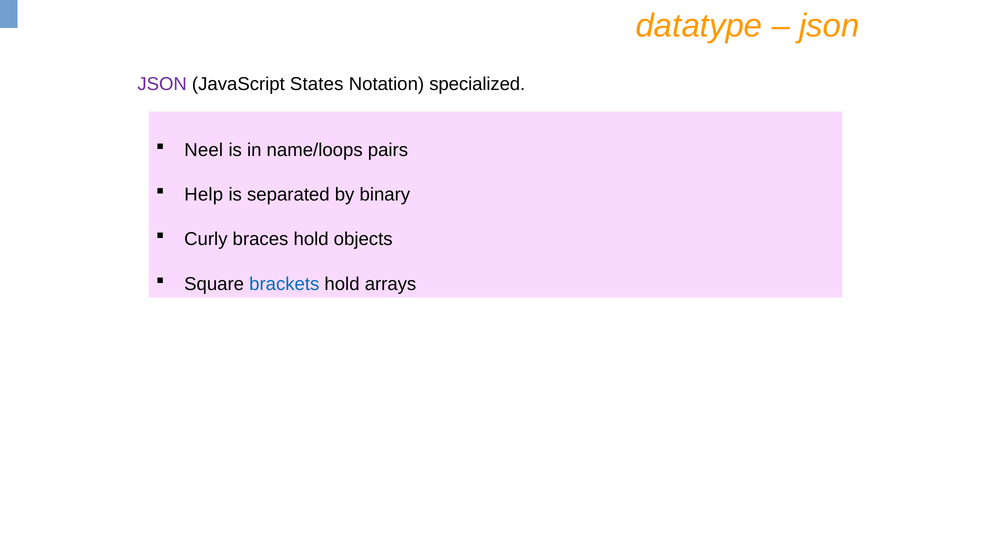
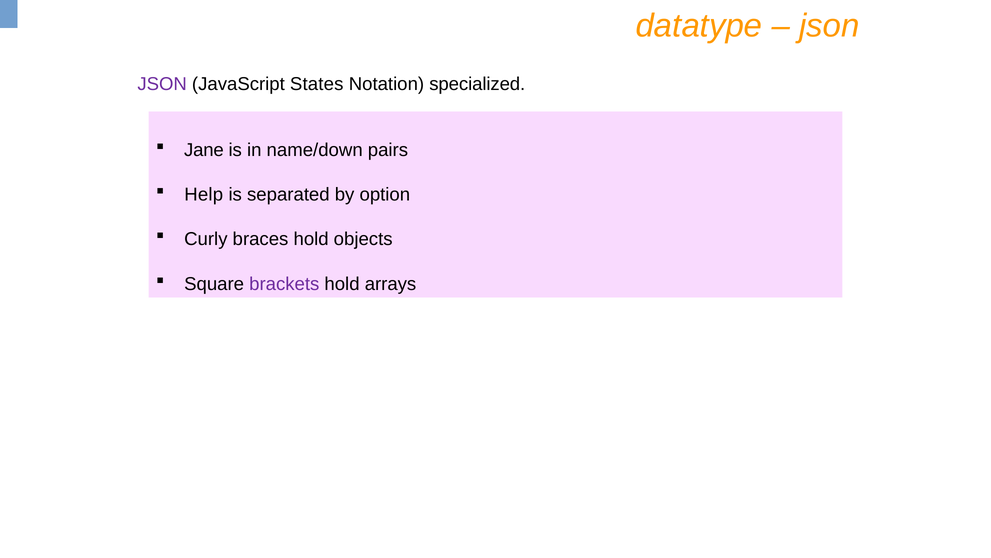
Neel: Neel -> Jane (204, 150)
name/loops: name/loops -> name/down (315, 150)
binary: binary -> option (385, 194)
brackets colour: blue -> purple (284, 284)
